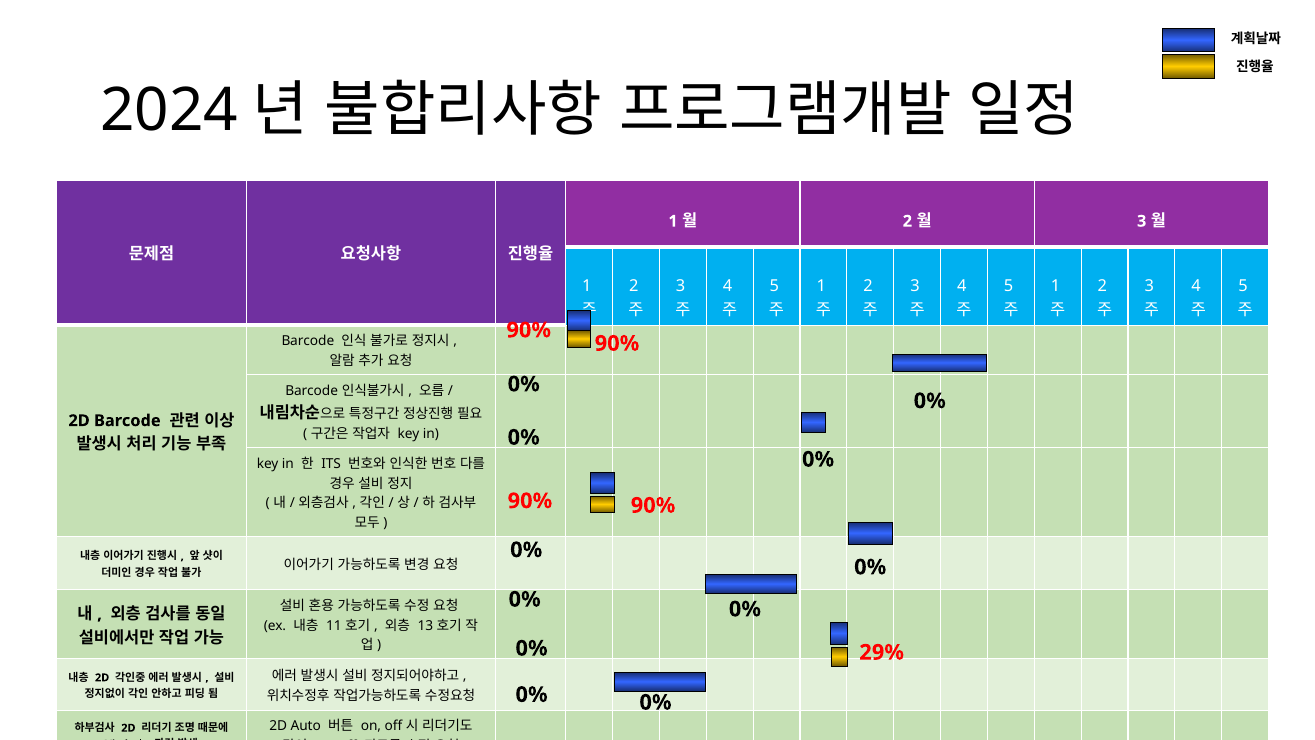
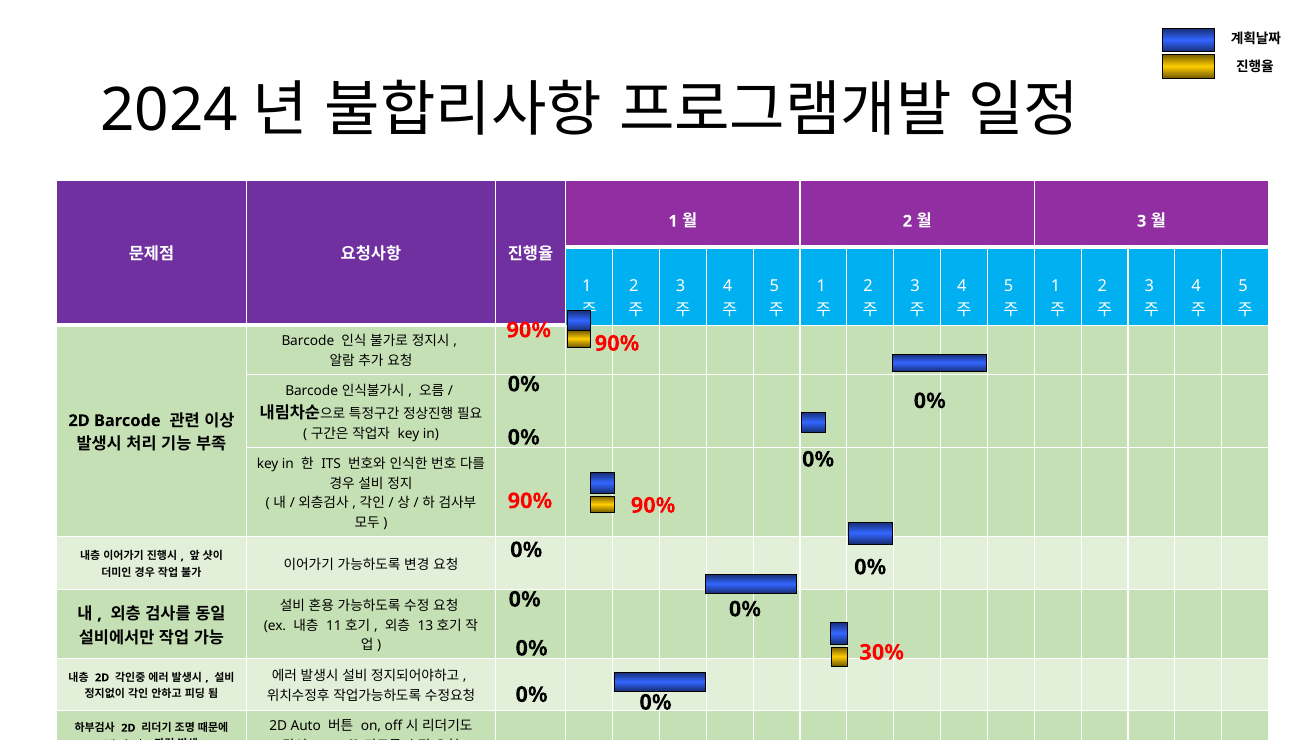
29%: 29% -> 30% (882, 652)
